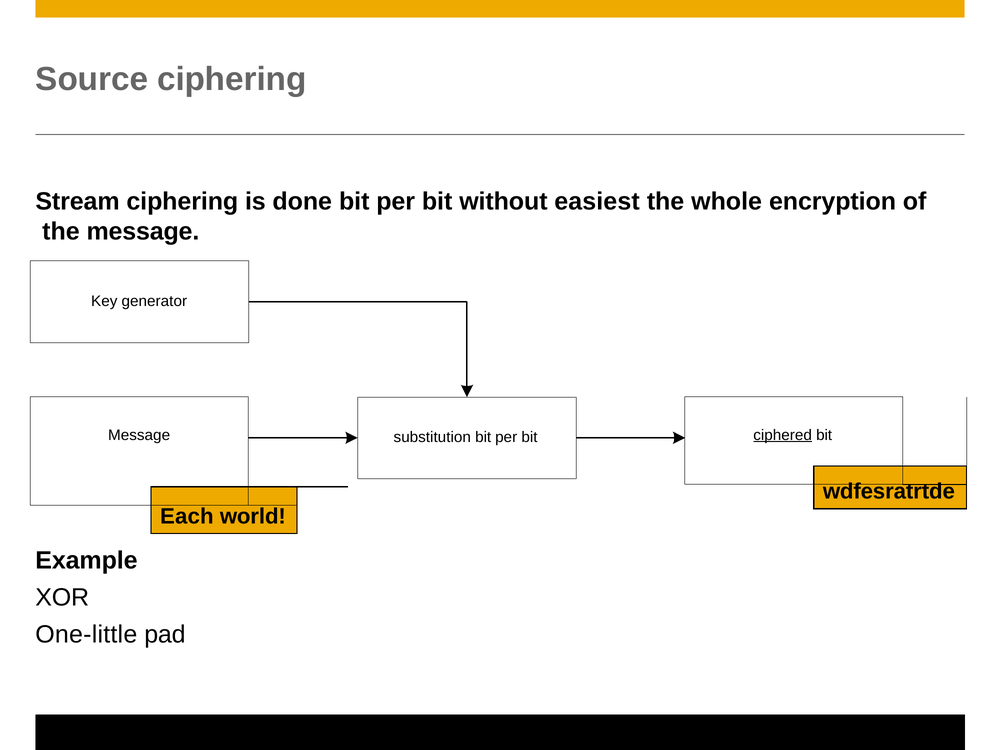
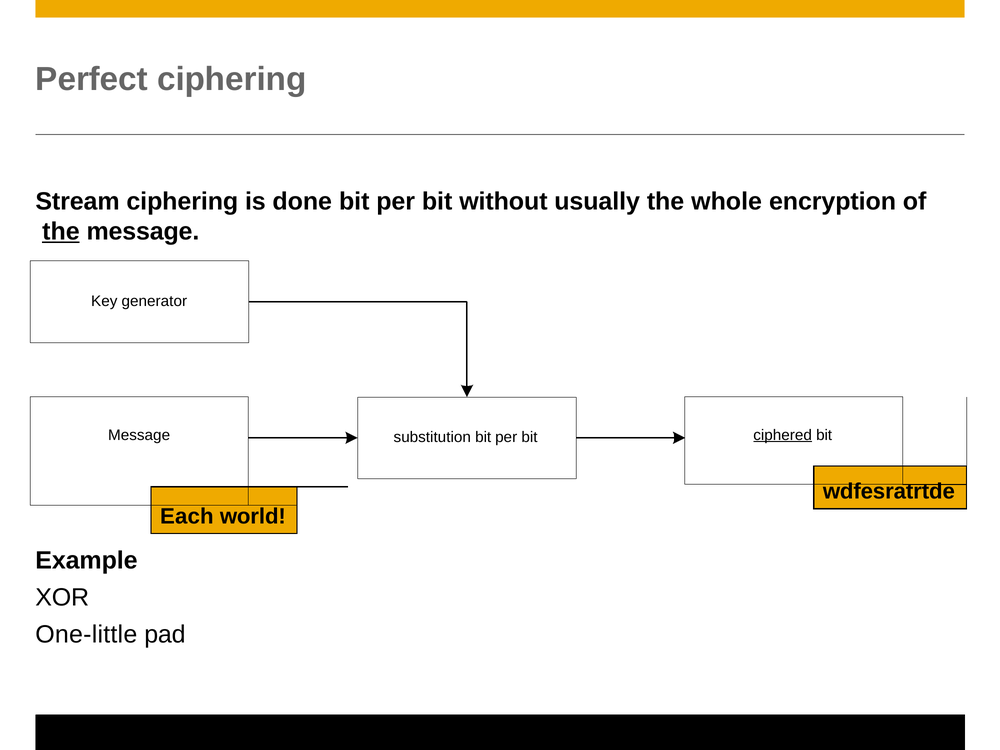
Source: Source -> Perfect (92, 79)
easiest: easiest -> usually (597, 202)
the underline: none -> present (61, 232)
